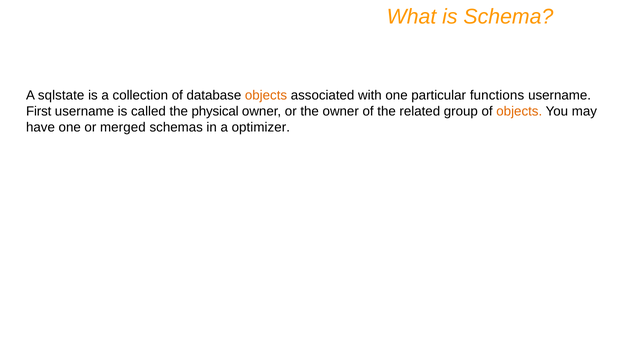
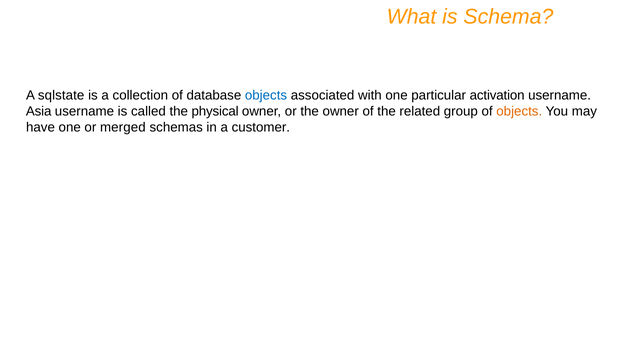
objects colour: orange -> blue (266, 95)
functions: functions -> activation (497, 95)
First: First -> Asia (39, 111)
optimizer: optimizer -> customer (261, 127)
